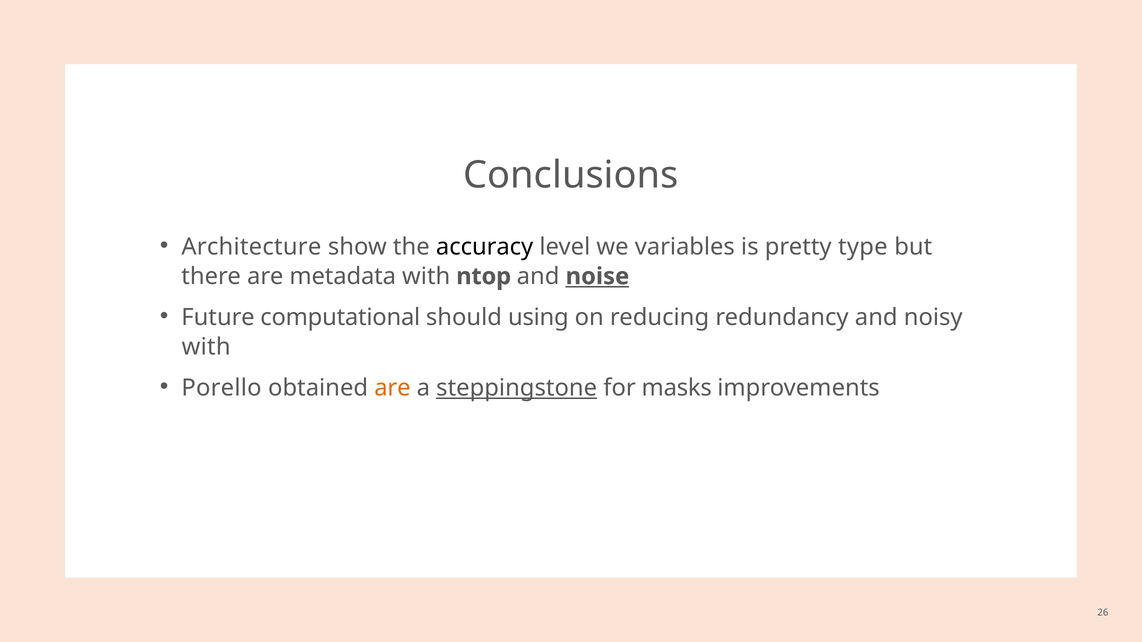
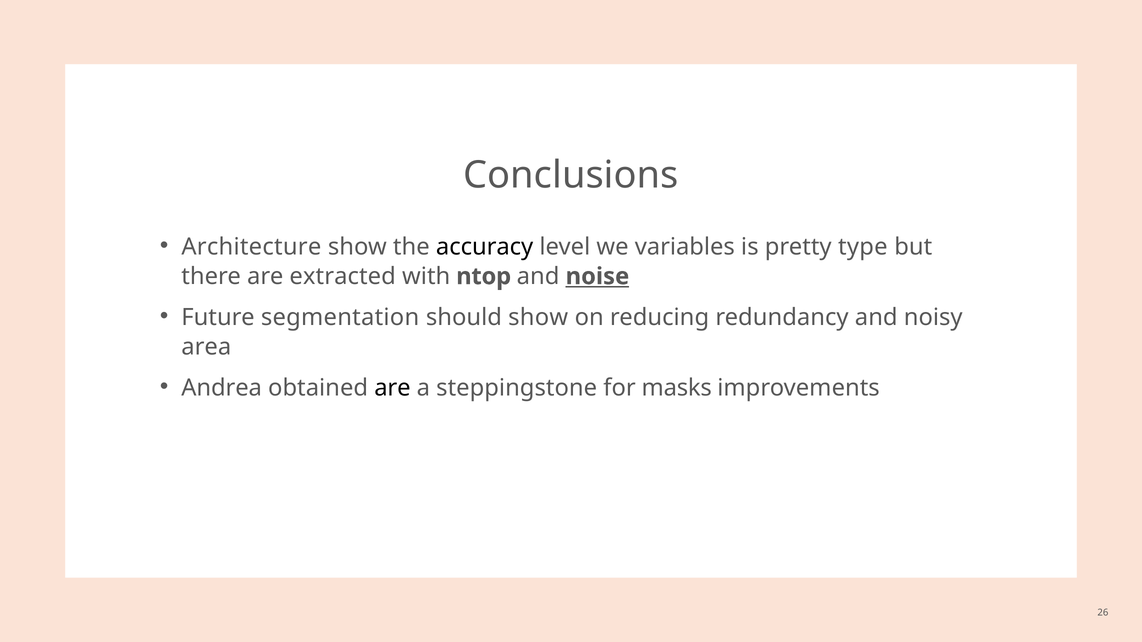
metadata: metadata -> extracted (343, 277)
computational: computational -> segmentation (340, 318)
should using: using -> show (538, 318)
with: with -> area (206, 347)
Porello: Porello -> Andrea (222, 388)
are colour: orange -> black (392, 388)
steppingstone underline: present -> none (517, 388)
